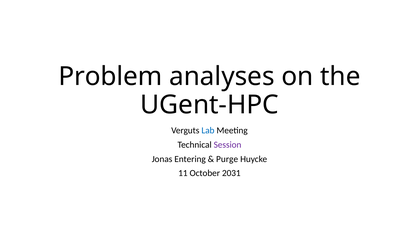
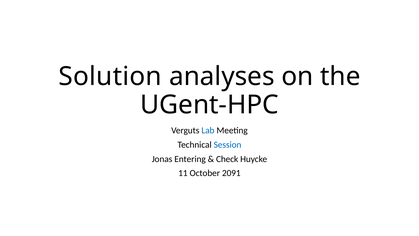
Problem: Problem -> Solution (110, 76)
Session colour: purple -> blue (228, 145)
Purge: Purge -> Check (227, 159)
2031: 2031 -> 2091 (231, 173)
